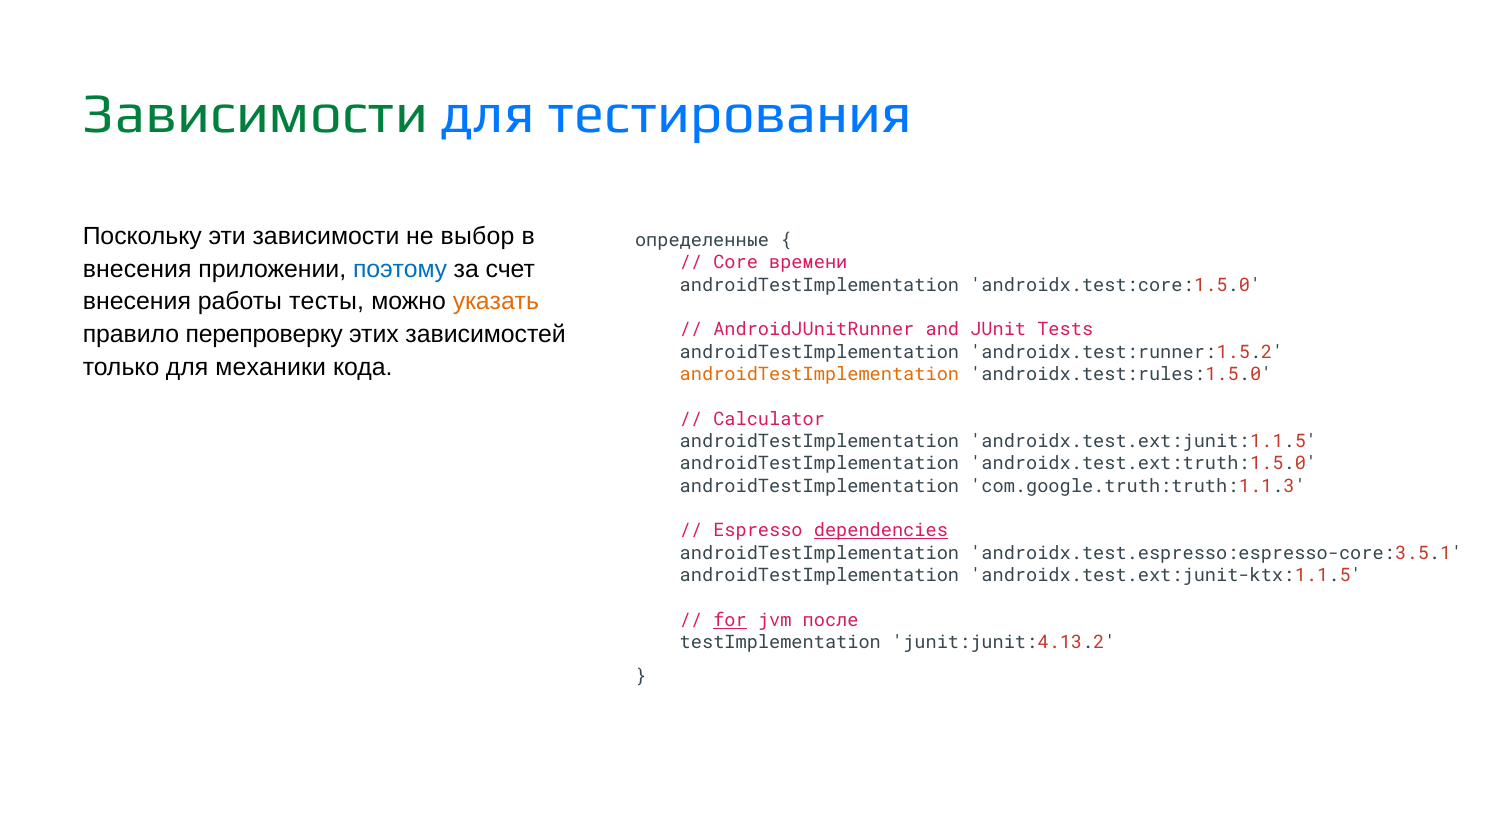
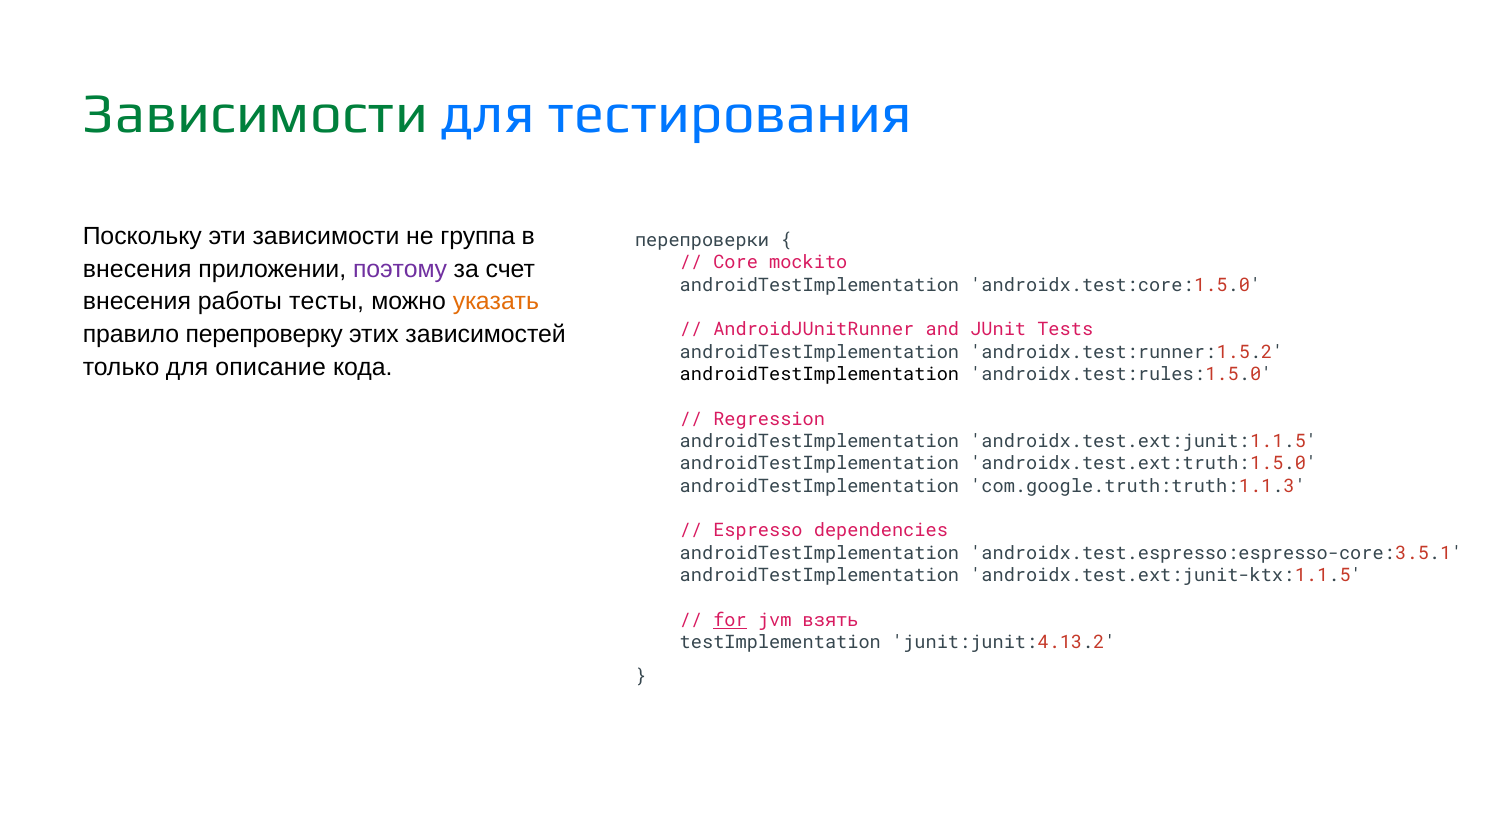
выбор: выбор -> группа (478, 236)
определенные: определенные -> перепроверки (702, 240)
времени: времени -> mockito (808, 263)
поэтому colour: blue -> purple (400, 269)
механики: механики -> описание (271, 367)
androidTestImplementation colour: orange -> black (819, 375)
Calculator: Calculator -> Regression (769, 419)
dependencies underline: present -> none (881, 531)
после: после -> взять (831, 621)
